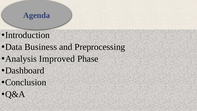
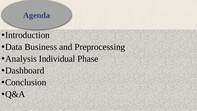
Improved: Improved -> Individual (57, 59)
